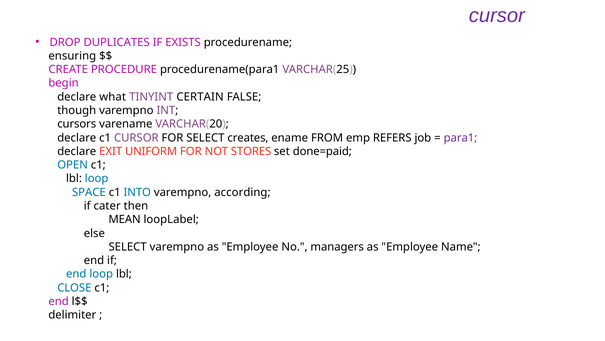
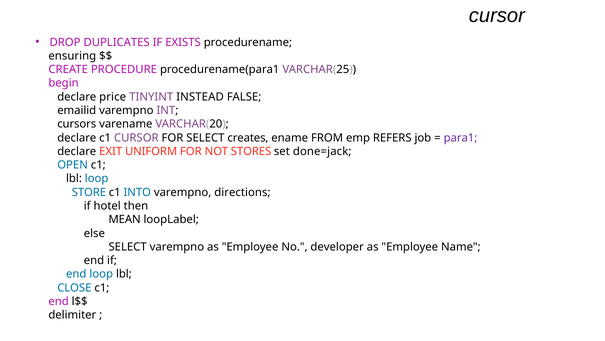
cursor colour: purple -> black (497, 16)
what: what -> price (113, 97)
CERTAIN: CERTAIN -> INSTEAD (200, 97)
though: though -> emailid (77, 110)
done=paid: done=paid -> done=jack (322, 151)
SPACE: SPACE -> STORE (89, 192)
according: according -> directions (242, 192)
cater: cater -> hotel (107, 206)
managers: managers -> developer (337, 246)
